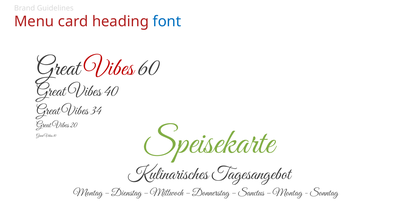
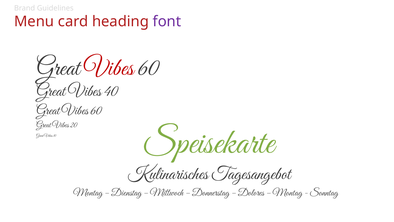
font colour: blue -> purple (167, 21)
34: 34 -> 60 (96, 110)
Sanctus: Sanctus -> Dolores (251, 192)
